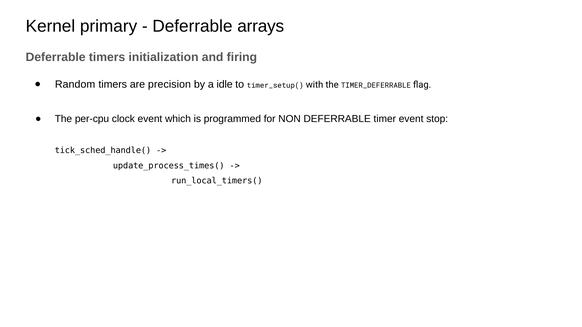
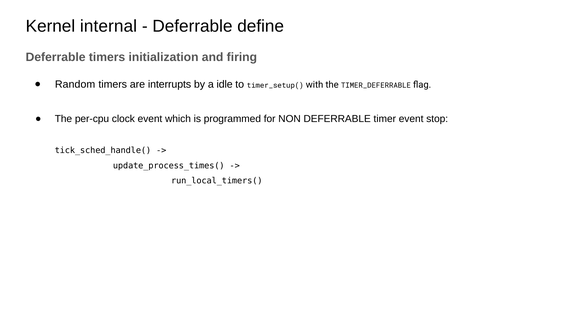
primary: primary -> internal (108, 26)
arrays: arrays -> define (261, 26)
precision: precision -> interrupts (170, 84)
